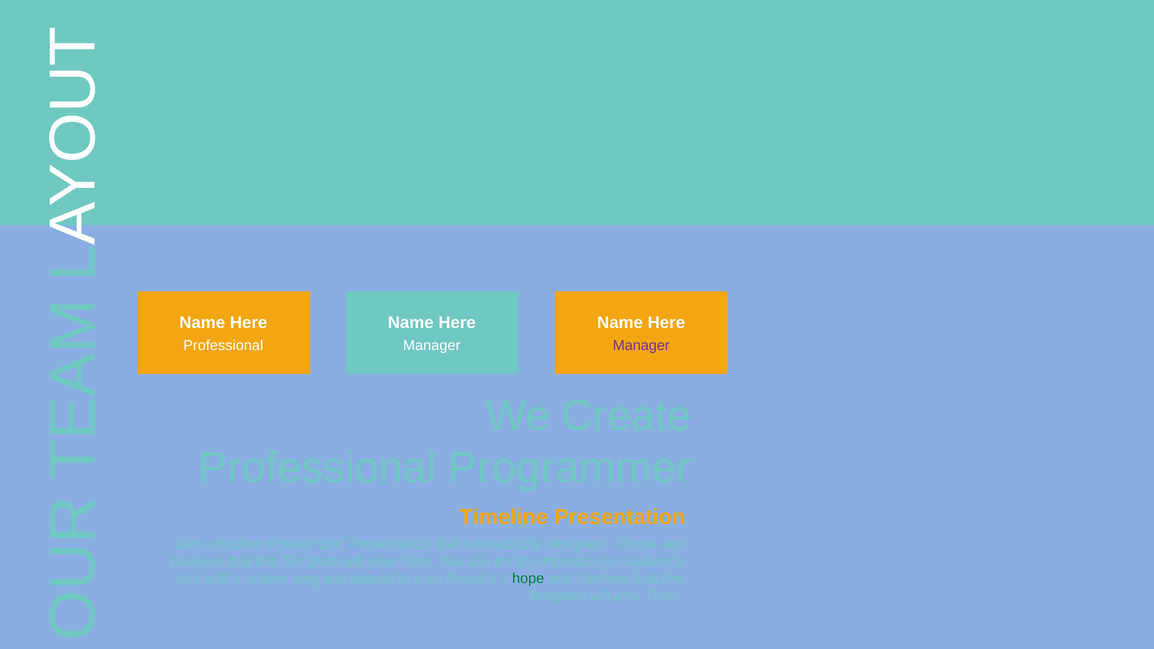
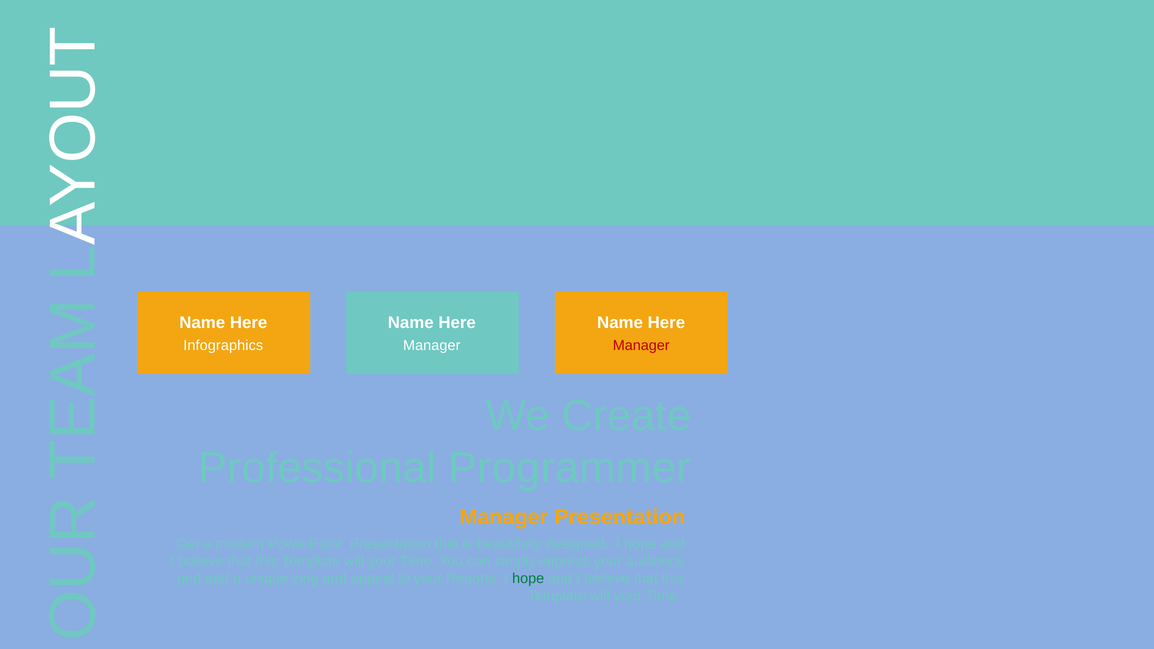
Professional: Professional -> Infographics (223, 346)
Manager colour: purple -> red (641, 346)
Timeline: Timeline -> Manager (504, 517)
